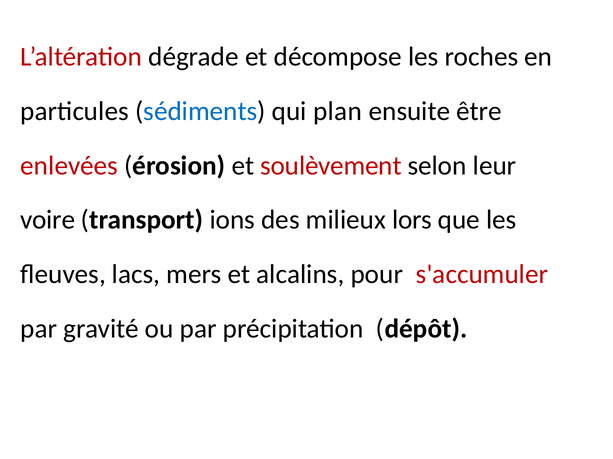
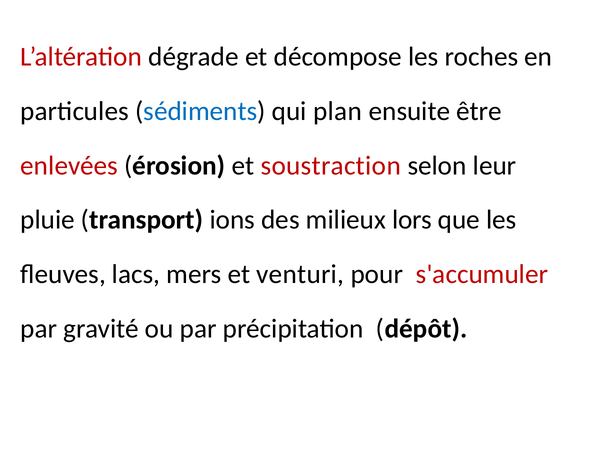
soulèvement: soulèvement -> soustraction (331, 166)
voire: voire -> pluie (48, 220)
alcalins: alcalins -> venturi (300, 275)
